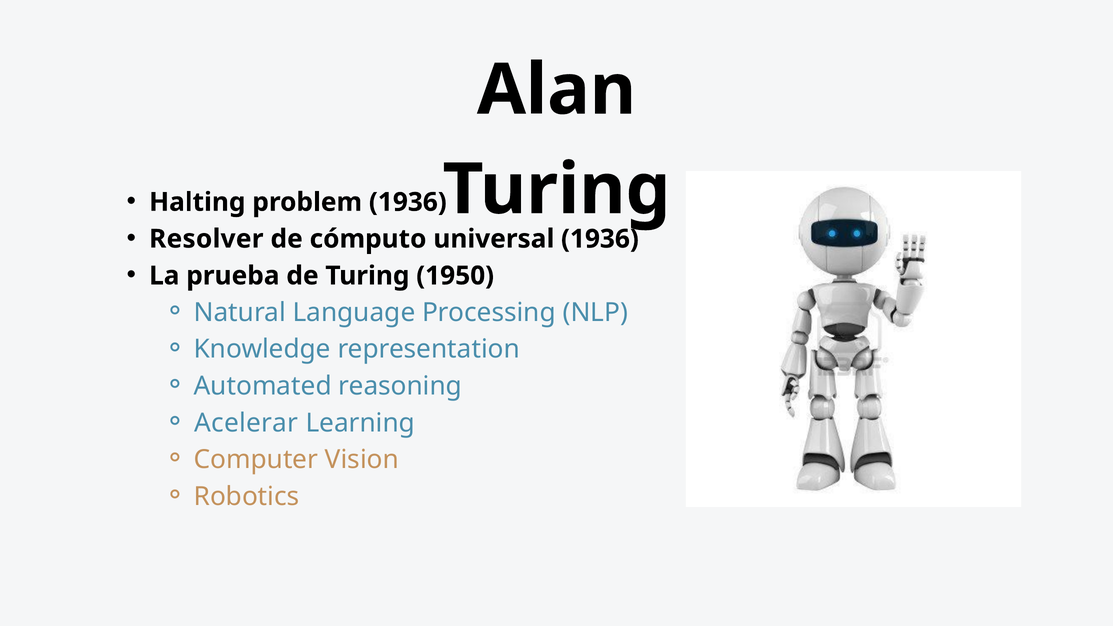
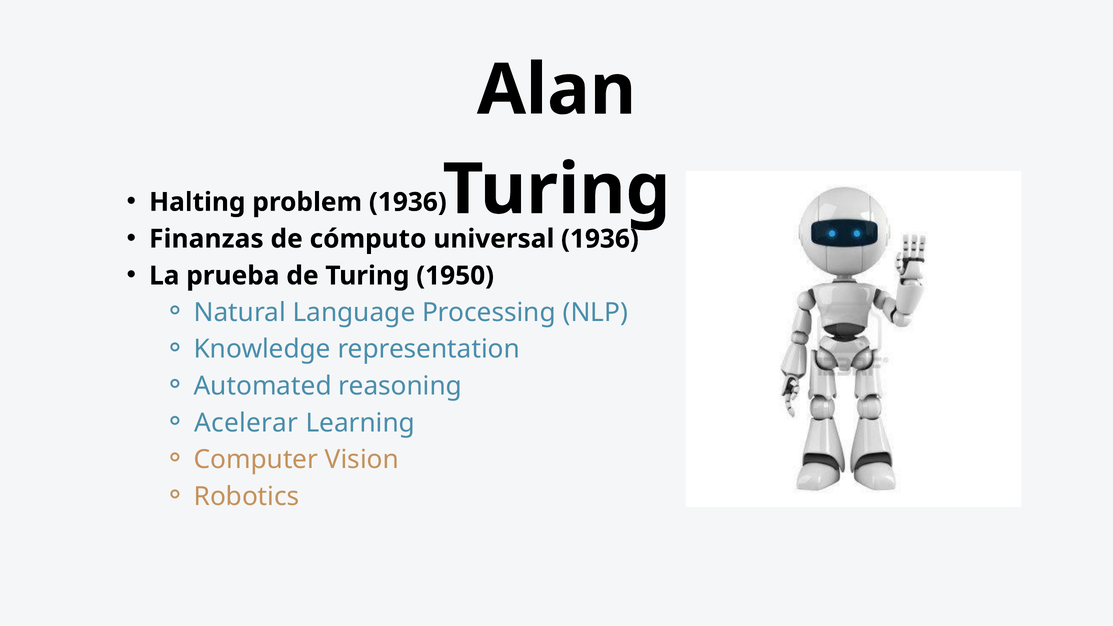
Resolver: Resolver -> Finanzas (206, 239)
